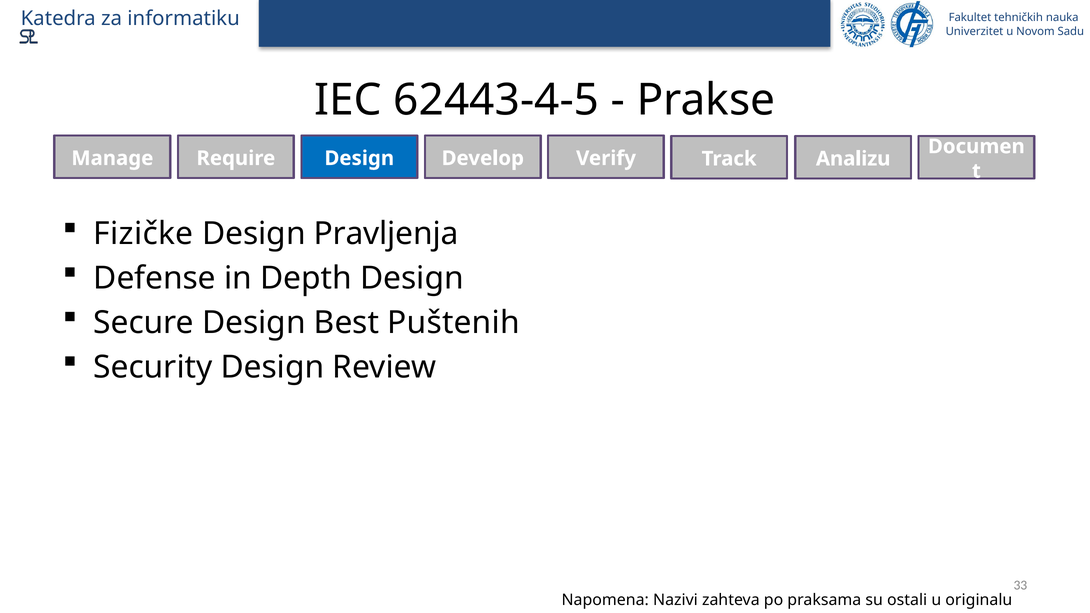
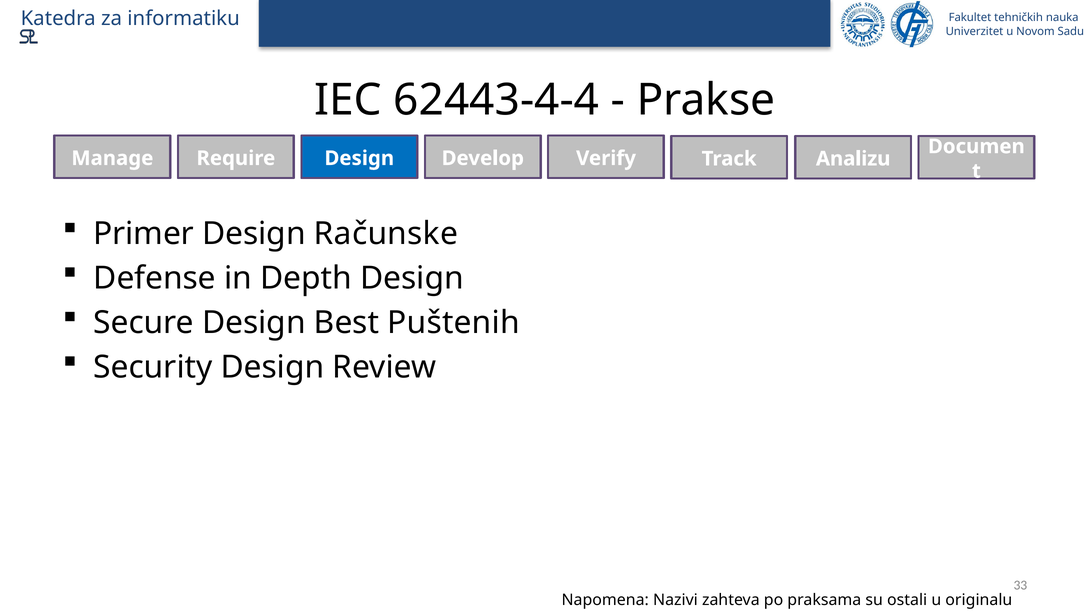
62443-4-5: 62443-4-5 -> 62443-4-4 (496, 100)
Fizičke: Fizičke -> Primer (144, 234)
Pravljenja: Pravljenja -> Računske (386, 234)
